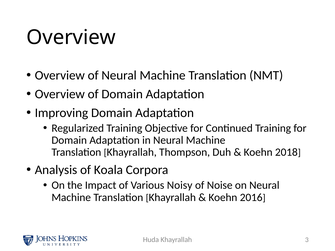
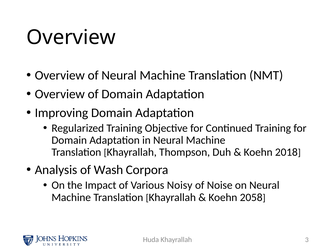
Koala: Koala -> Wash (108, 170)
2016: 2016 -> 2058 (251, 198)
